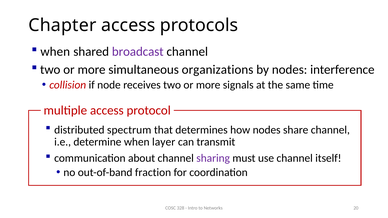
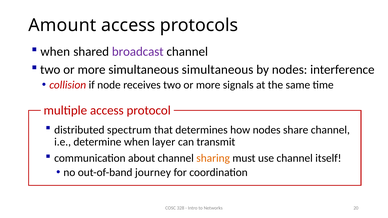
Chapter: Chapter -> Amount (62, 25)
simultaneous organizations: organizations -> simultaneous (218, 70)
sharing colour: purple -> orange (213, 158)
fraction: fraction -> journey (153, 173)
